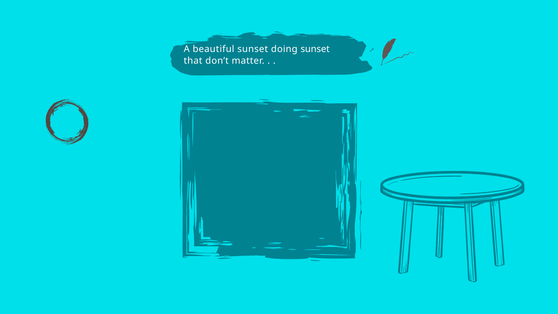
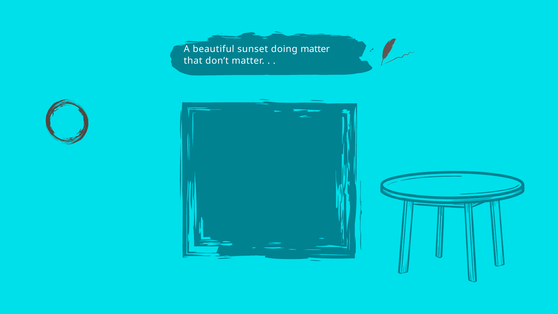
doing sunset: sunset -> matter (315, 49)
